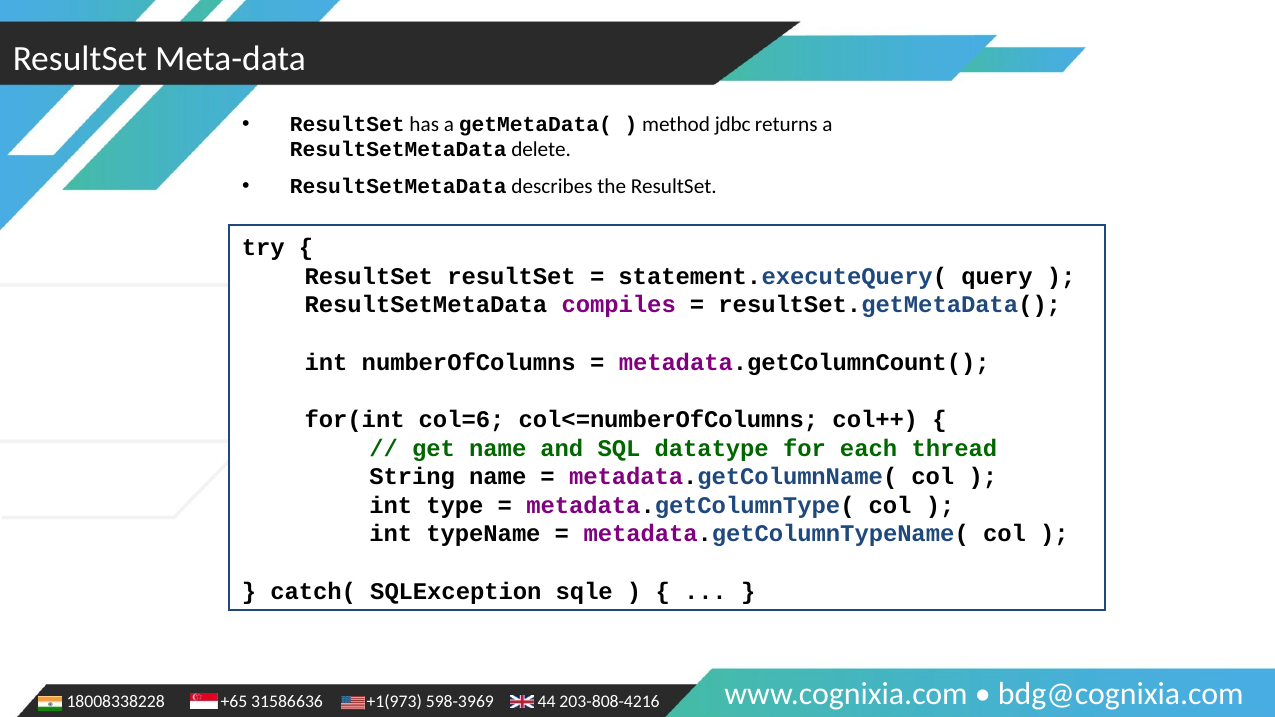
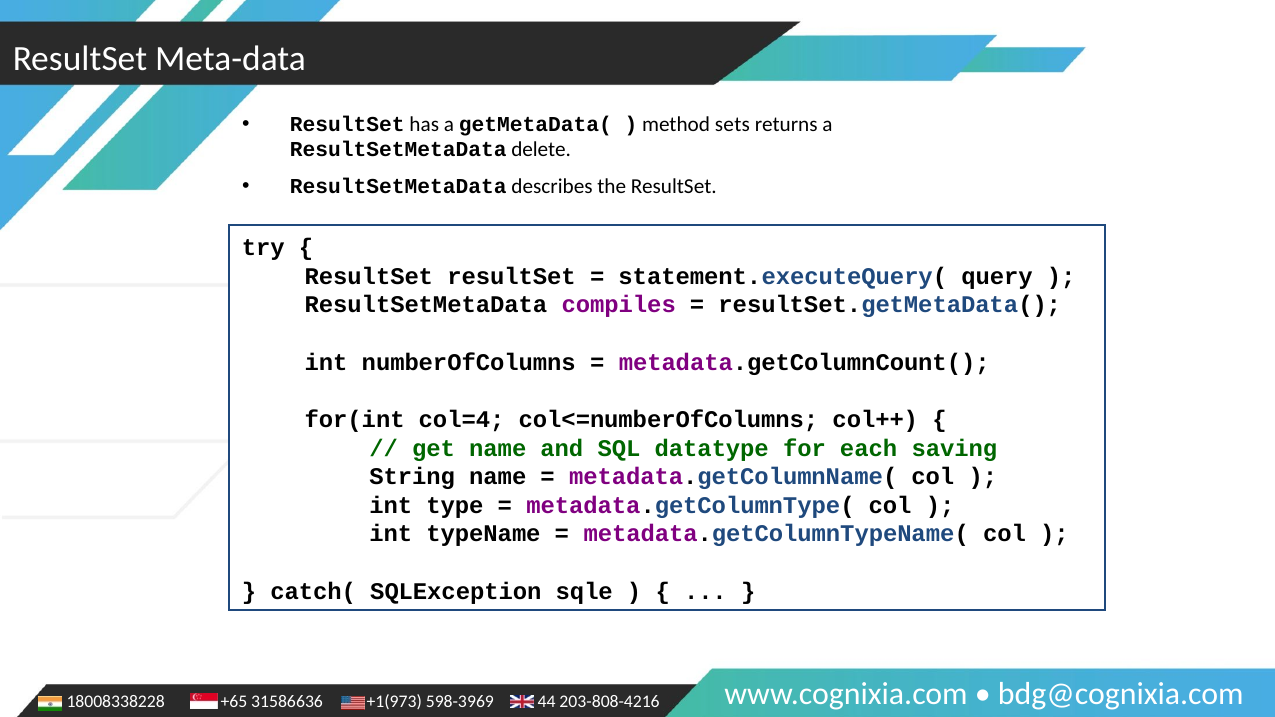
jdbc: jdbc -> sets (732, 124)
col=6: col=6 -> col=4 (462, 420)
thread: thread -> saving (954, 448)
